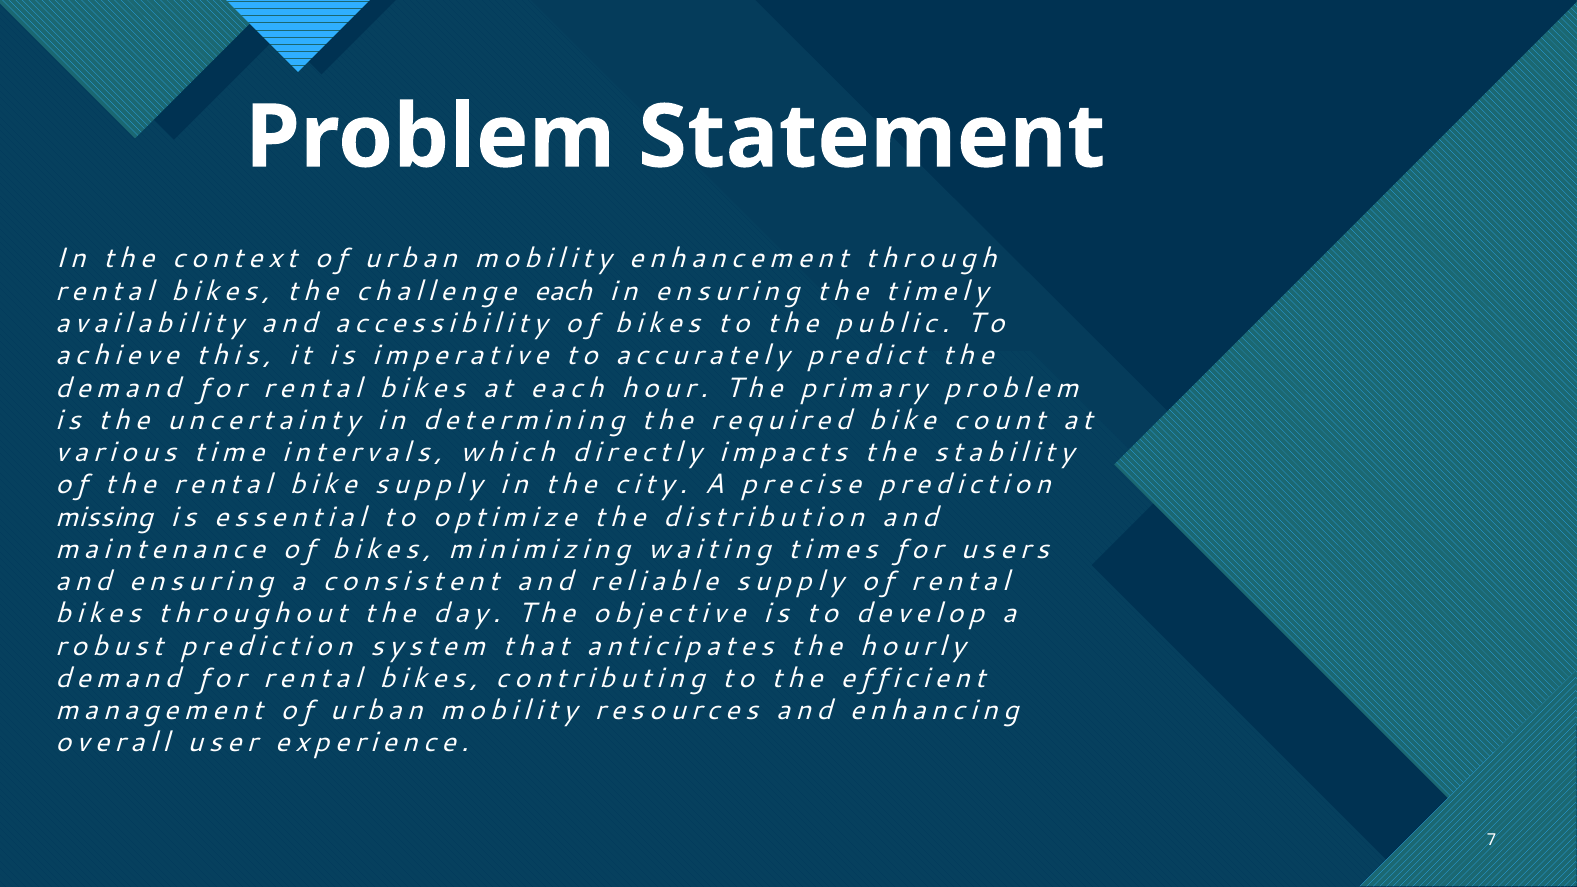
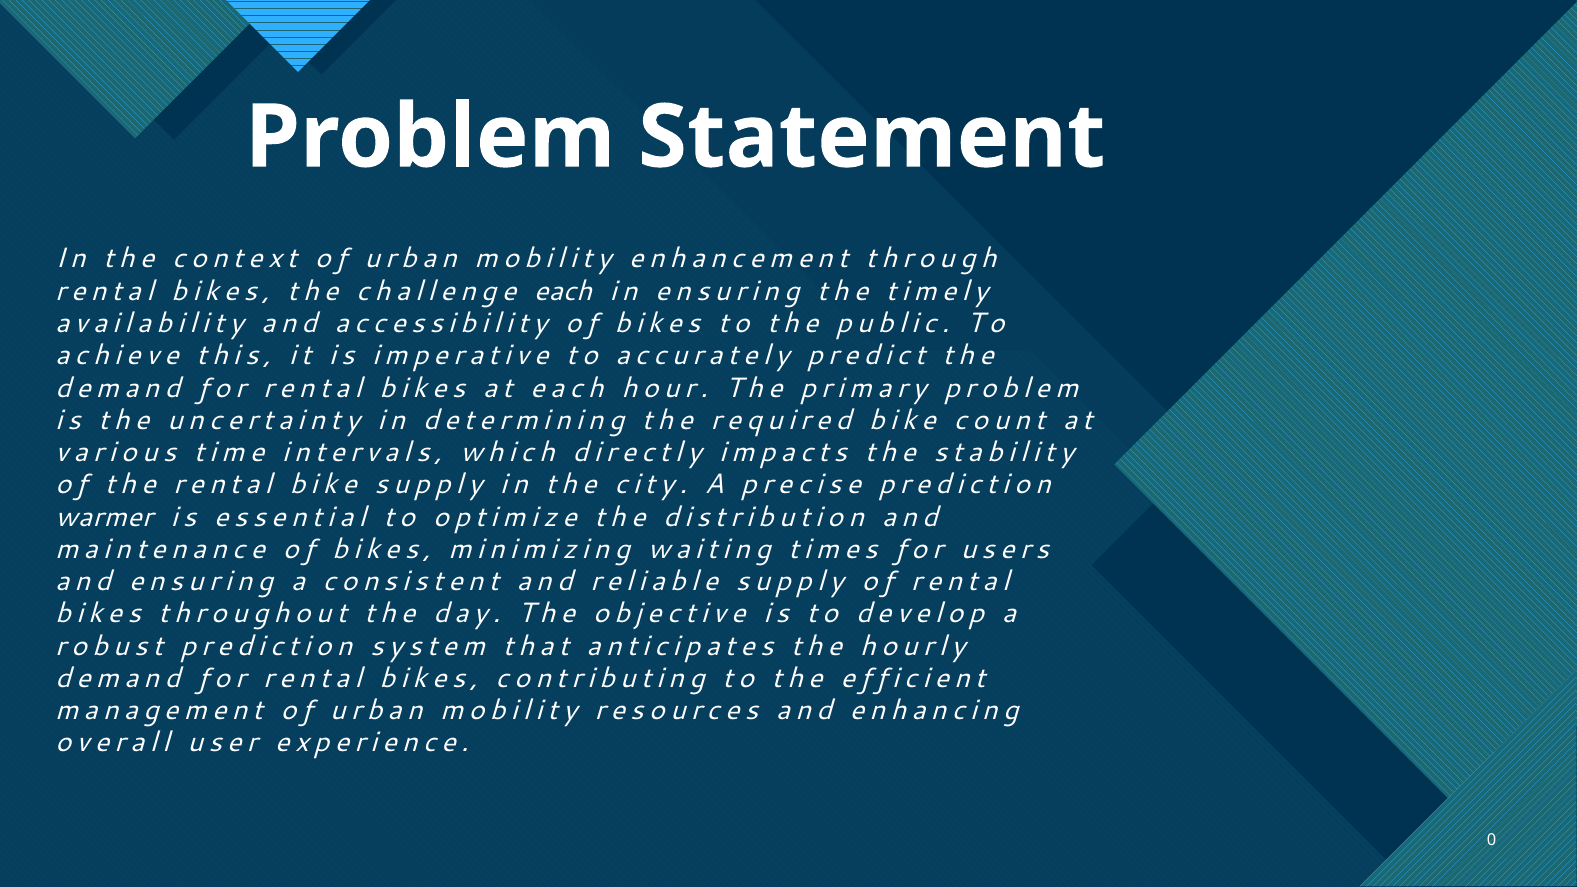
missing: missing -> warmer (104, 517)
7: 7 -> 0 (1492, 840)
